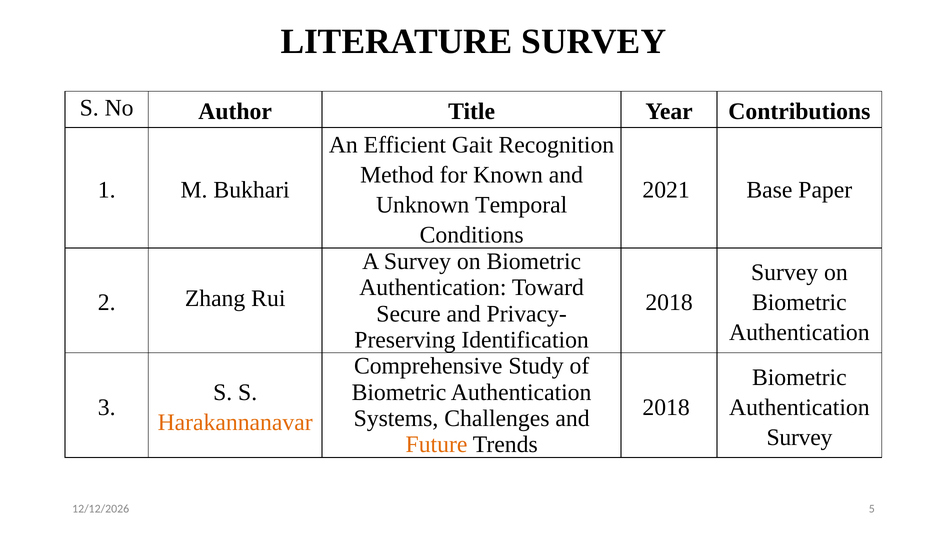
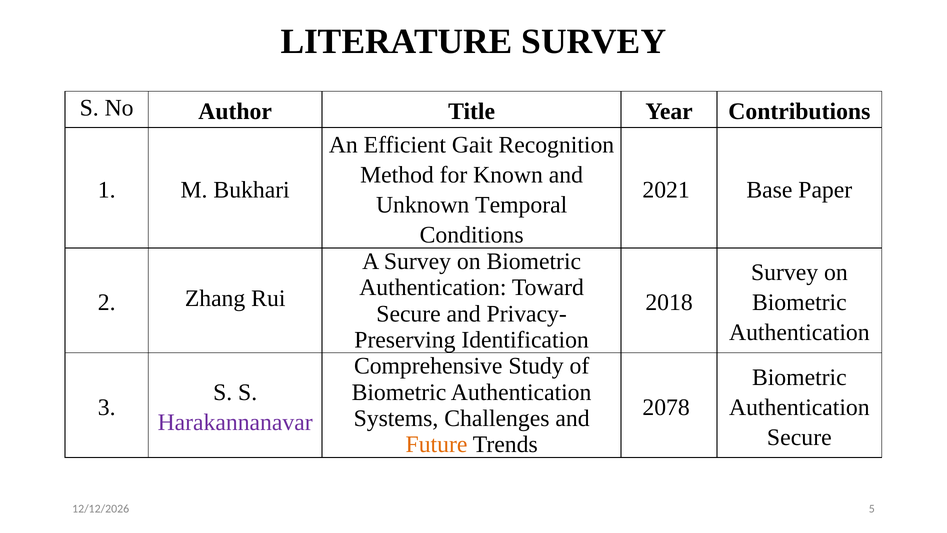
2018: 2018 -> 2078 (666, 407)
Harakannanavar colour: orange -> purple (235, 422)
Survey: Survey -> Secure (799, 437)
